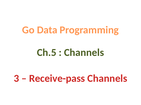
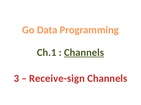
Ch.5: Ch.5 -> Ch.1 (47, 53)
Channels underline: none -> present (84, 53)
Receive-pass: Receive-pass -> Receive-sign (57, 79)
